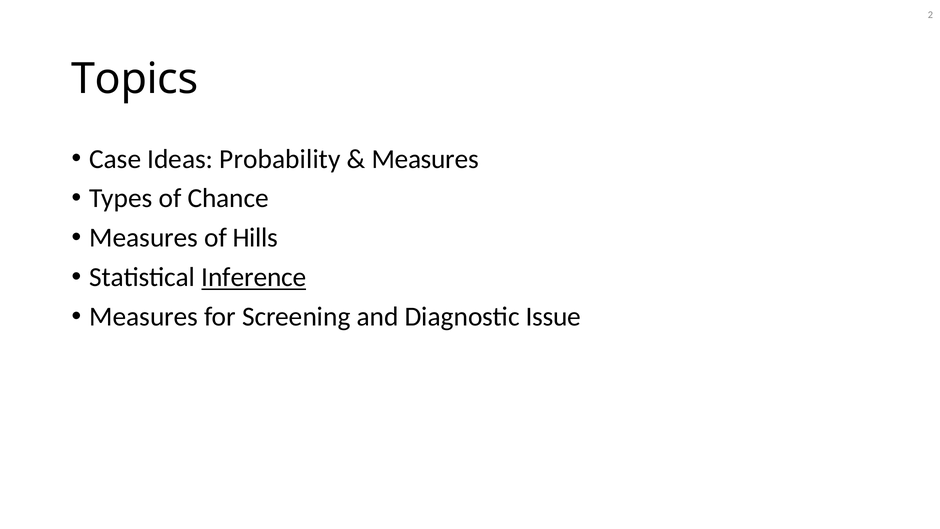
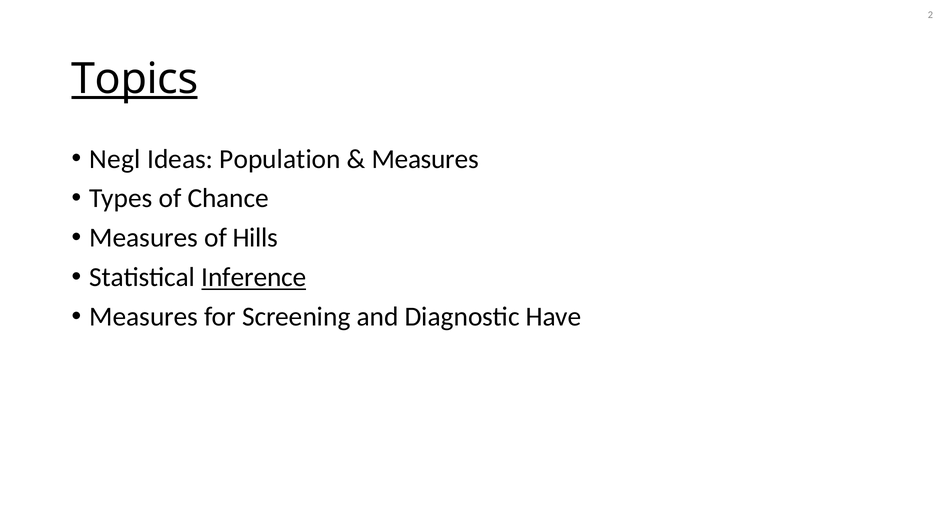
Topics underline: none -> present (135, 79)
Case: Case -> Negl (115, 159)
Probability: Probability -> Population (280, 159)
Issue: Issue -> Have (553, 317)
